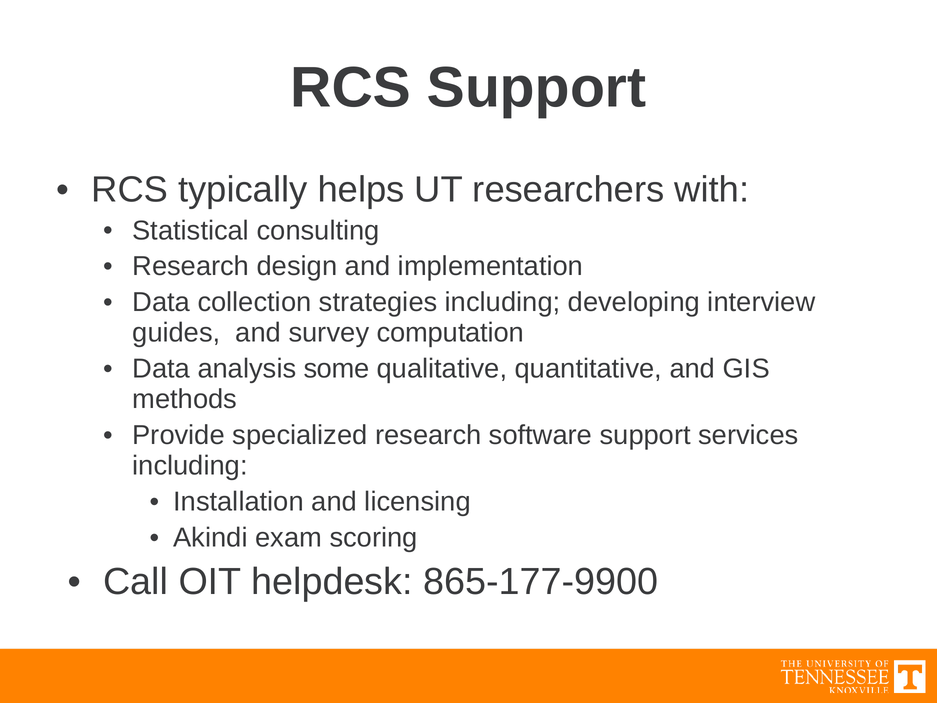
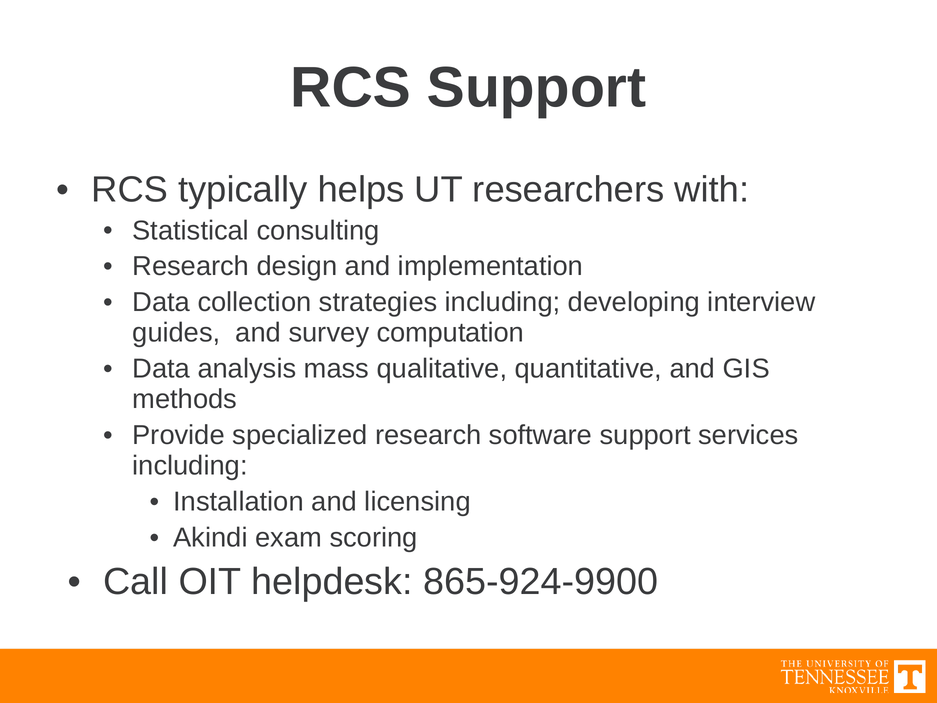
some: some -> mass (336, 369)
865-177-9900: 865-177-9900 -> 865-924-9900 (541, 582)
